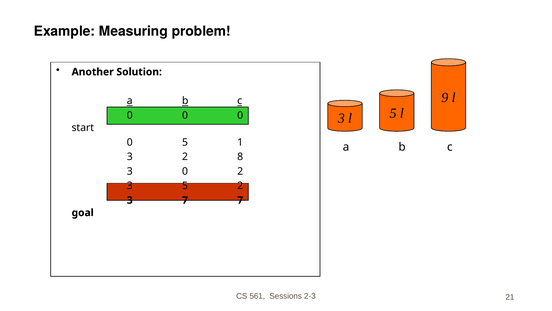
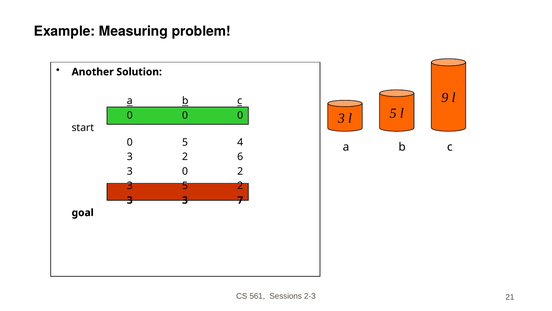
1: 1 -> 4 (240, 142)
8: 8 -> 6 (240, 157)
3 7: 7 -> 3 (185, 200)
